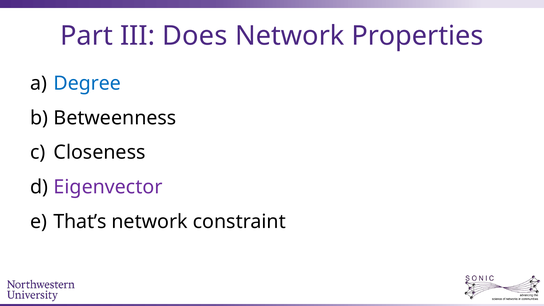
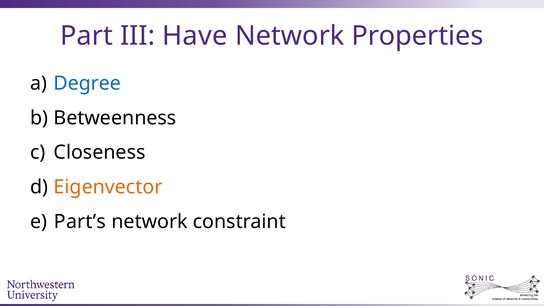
Does: Does -> Have (195, 36)
Eigenvector colour: purple -> orange (108, 187)
That’s: That’s -> Part’s (80, 222)
